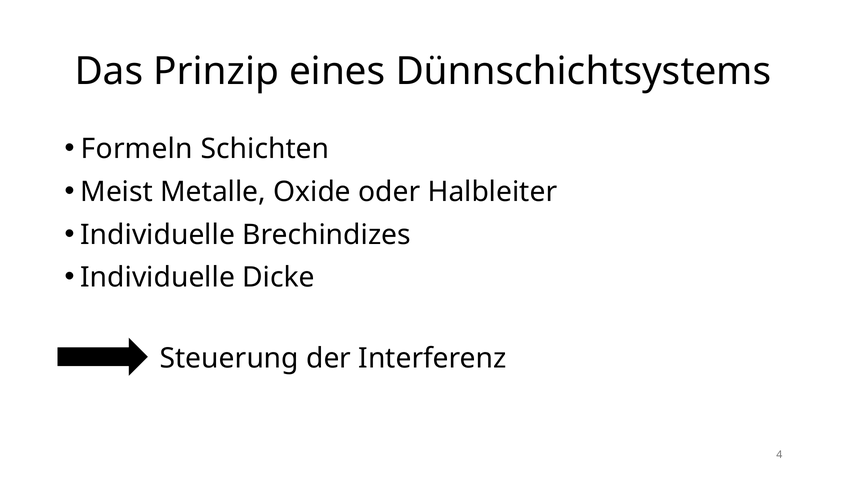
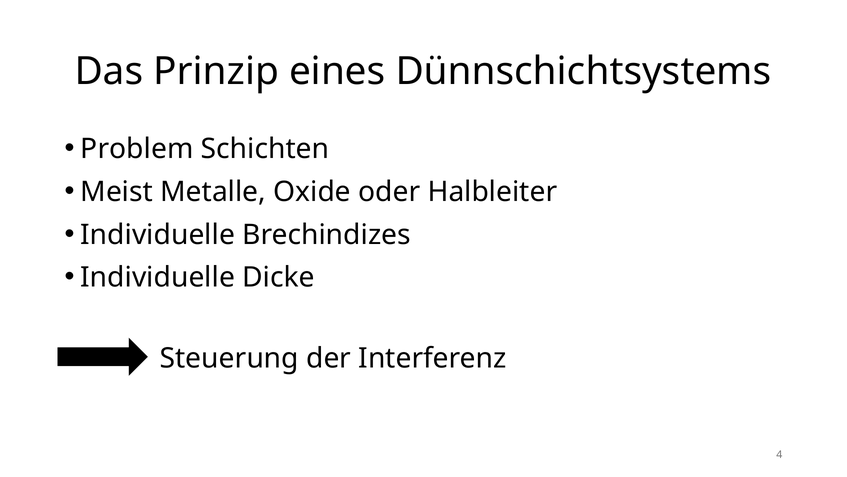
Formeln: Formeln -> Problem (137, 149)
